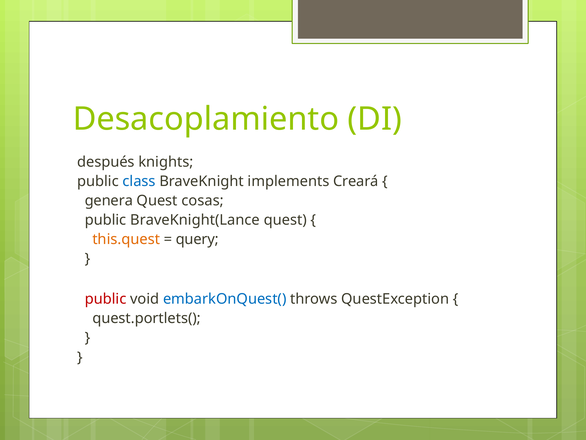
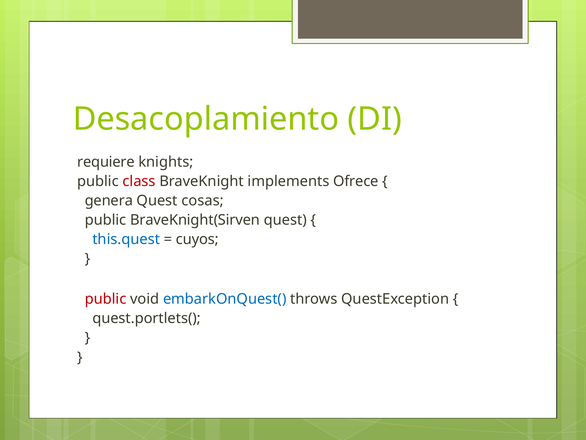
después: después -> requiere (106, 162)
class colour: blue -> red (139, 181)
Creará: Creará -> Ofrece (356, 181)
BraveKnight(Lance: BraveKnight(Lance -> BraveKnight(Sirven (195, 220)
this.quest colour: orange -> blue (126, 239)
query: query -> cuyos (197, 239)
